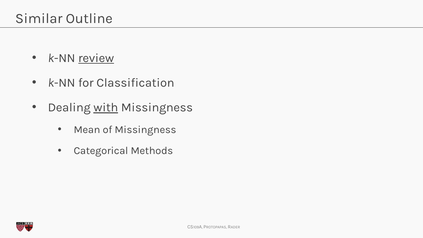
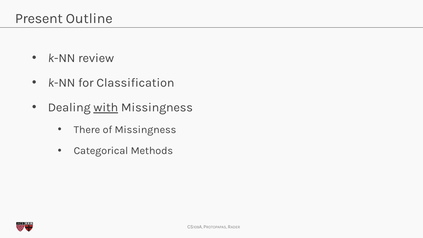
Similar: Similar -> Present (39, 19)
review underline: present -> none (96, 58)
Mean: Mean -> There (87, 130)
